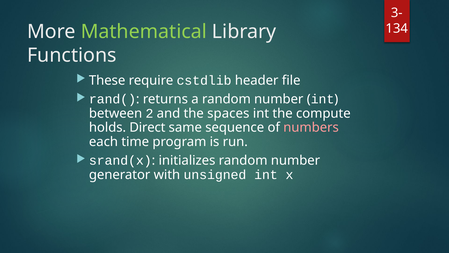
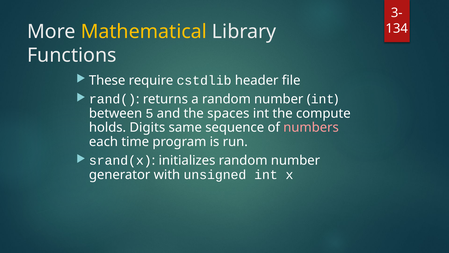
Mathematical colour: light green -> yellow (144, 32)
2: 2 -> 5 (150, 113)
Direct: Direct -> Digits (147, 127)
